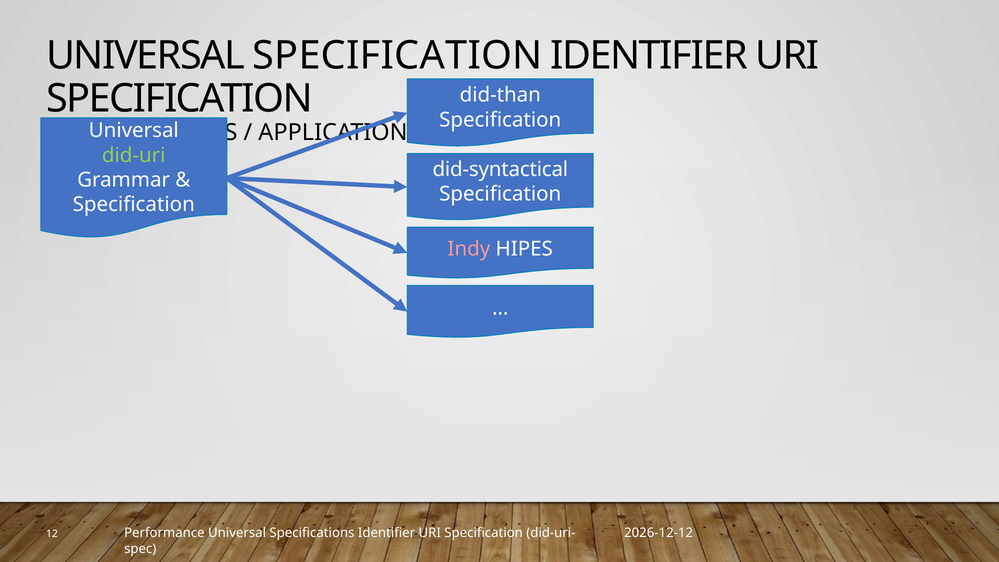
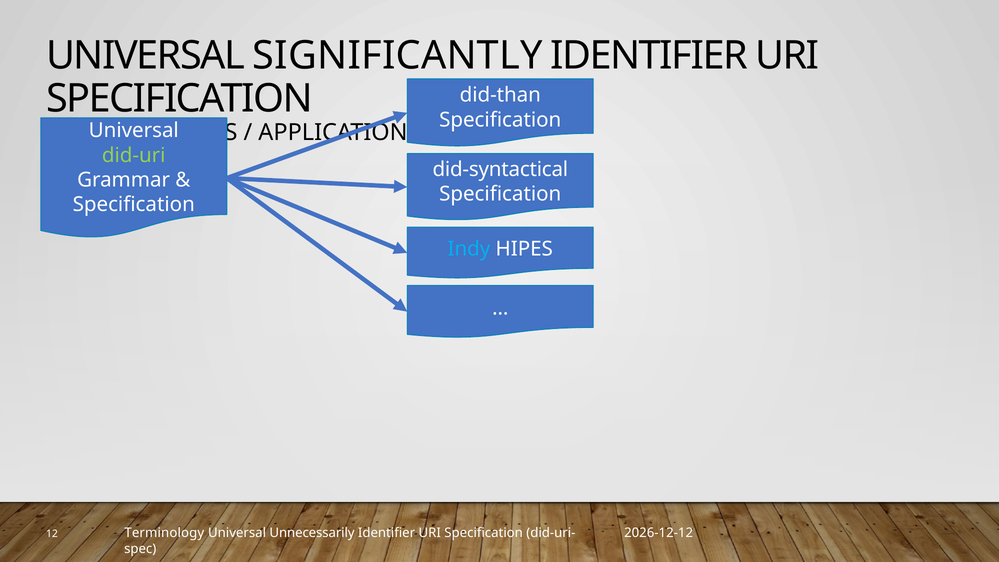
UNIVERSAL SPECIFICATION: SPECIFICATION -> SIGNIFICANTLY (398, 56)
Indy colour: pink -> light blue (469, 249)
Performance: Performance -> Terminology (164, 533)
Specifications: Specifications -> Unnecessarily (312, 533)
